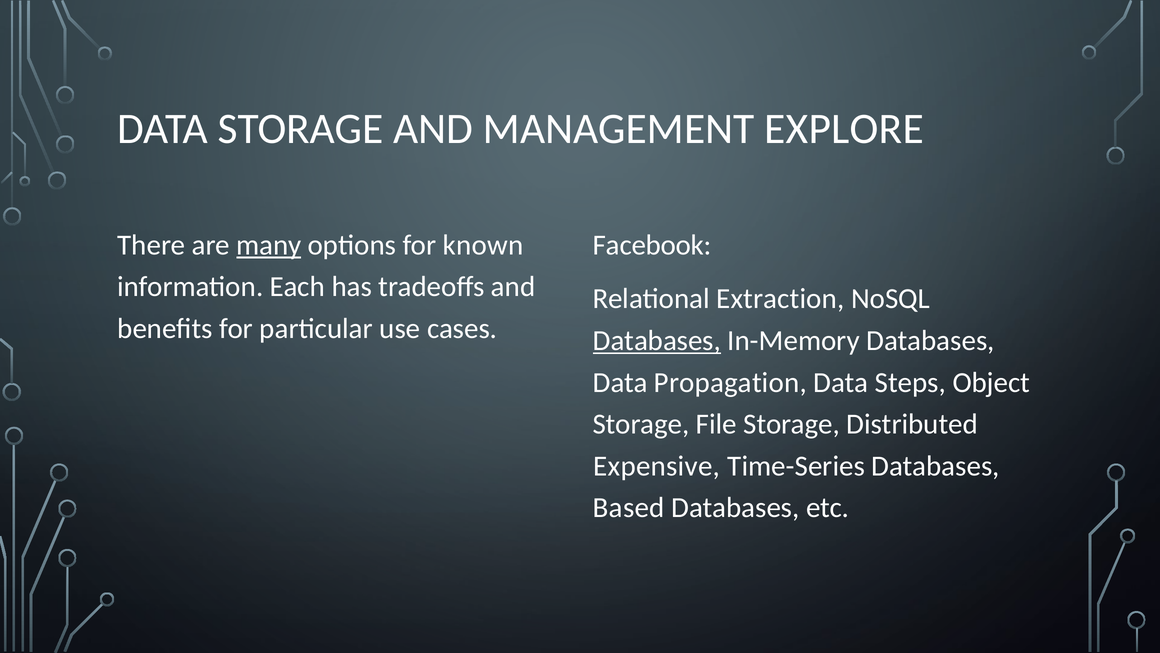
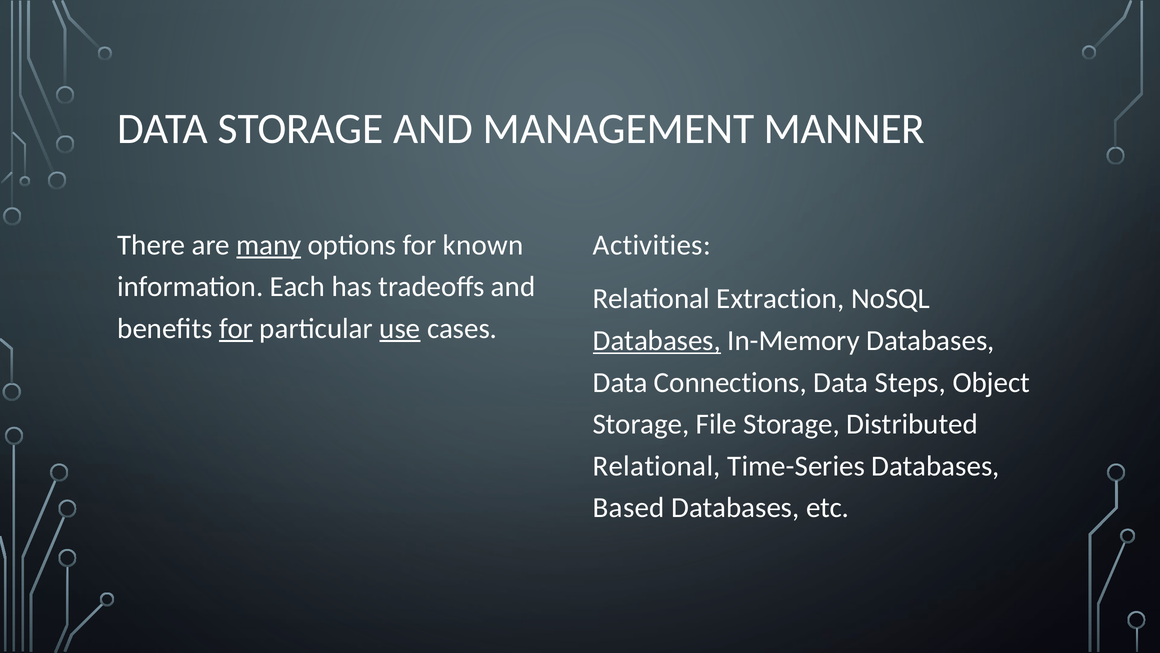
EXPLORE: EXPLORE -> MANNER (844, 129)
Facebook: Facebook -> Activities (652, 245)
for underline: none -> present (236, 328)
use underline: none -> present (400, 328)
Propagation: Propagation -> Connections (730, 382)
Expensive: Expensive -> Relational (657, 466)
